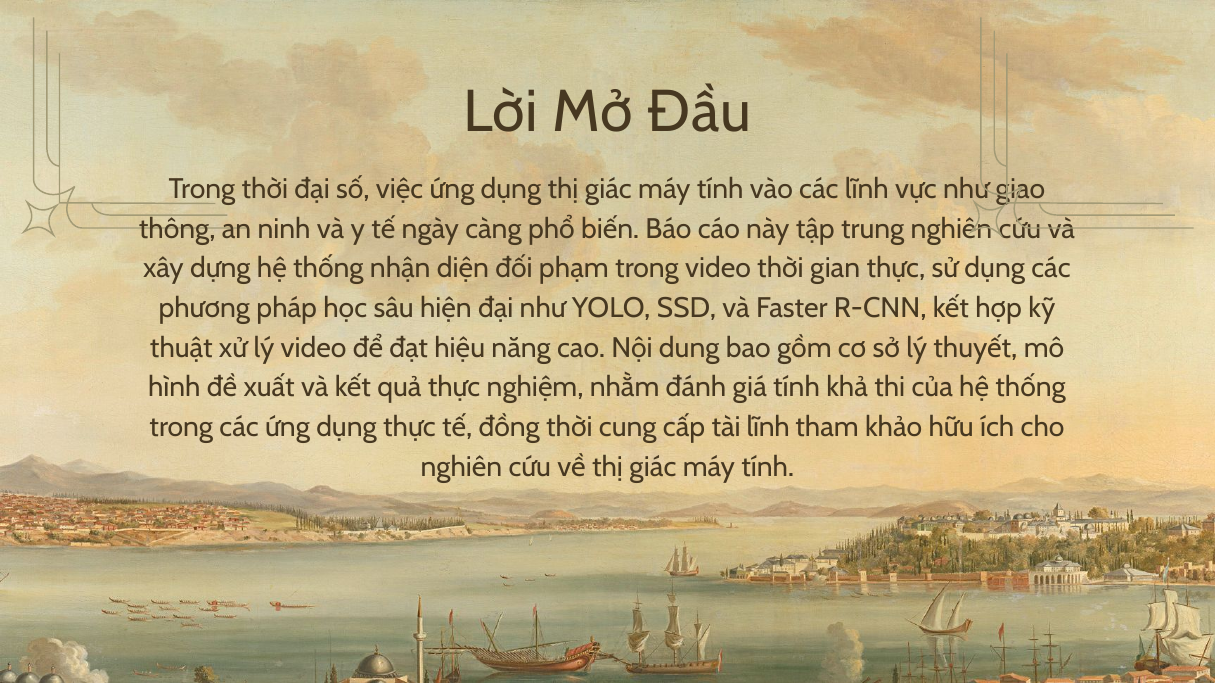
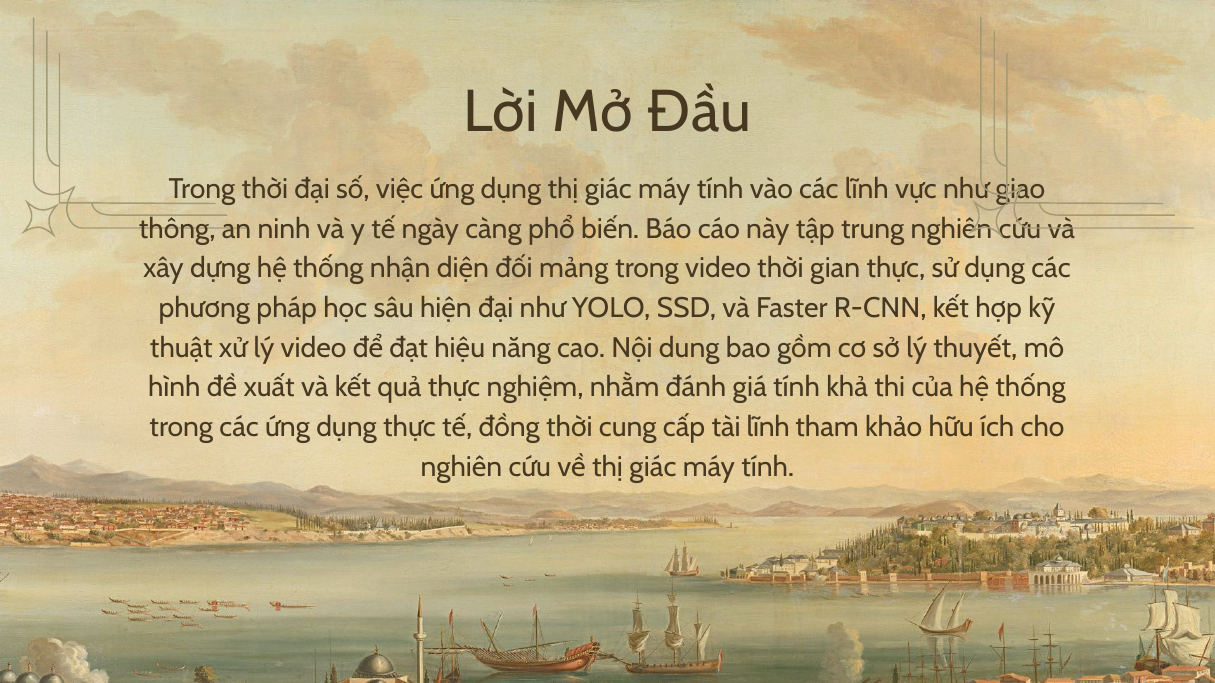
phạm: phạm -> mảng (574, 269)
